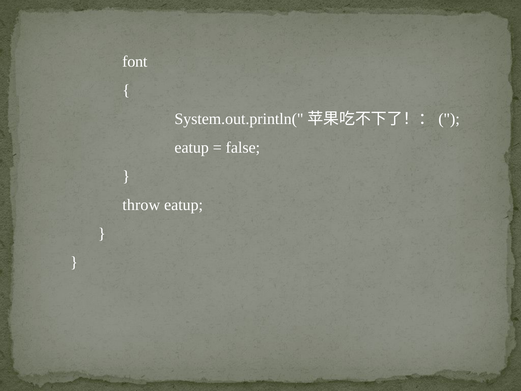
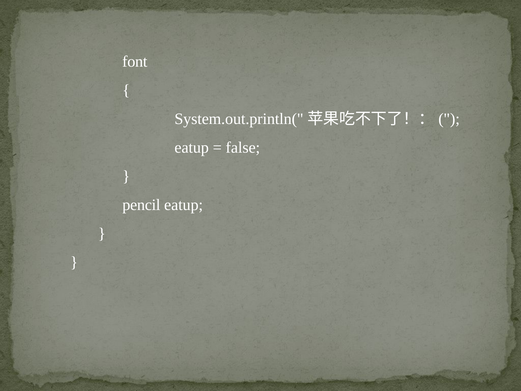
throw: throw -> pencil (141, 205)
